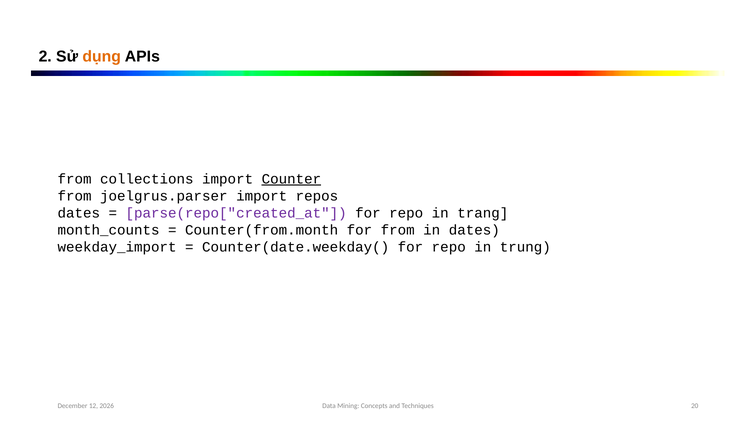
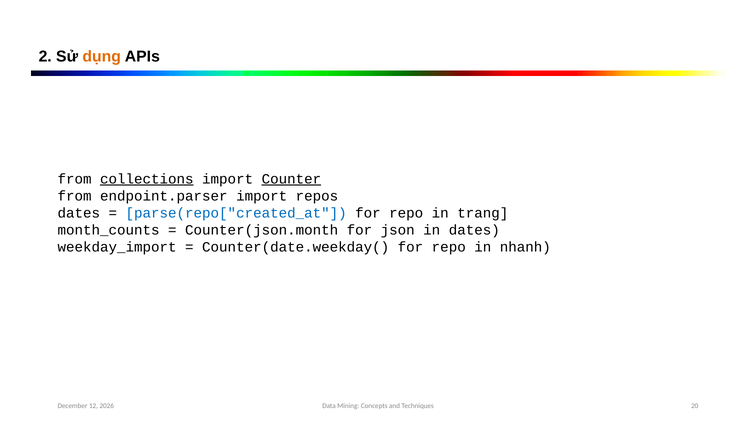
collections underline: none -> present (147, 179)
joelgrus.parser: joelgrus.parser -> endpoint.parser (164, 196)
parse(repo["created_at colour: purple -> blue (236, 213)
Counter(from.month: Counter(from.month -> Counter(json.month (262, 230)
for from: from -> json (398, 230)
trung: trung -> nhanh (525, 247)
